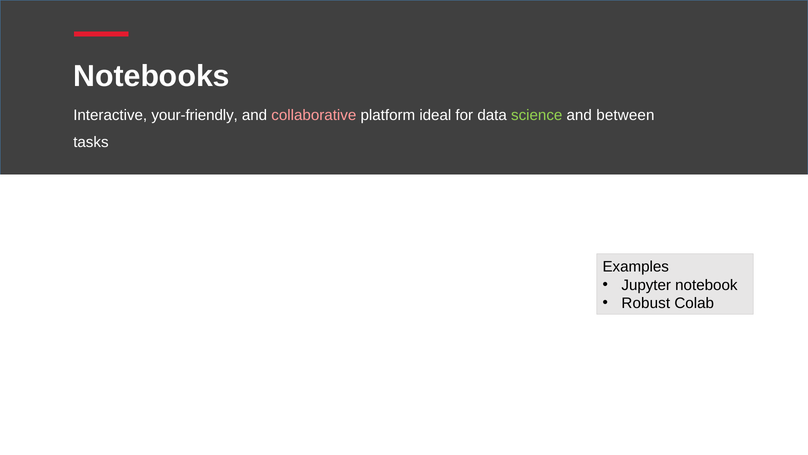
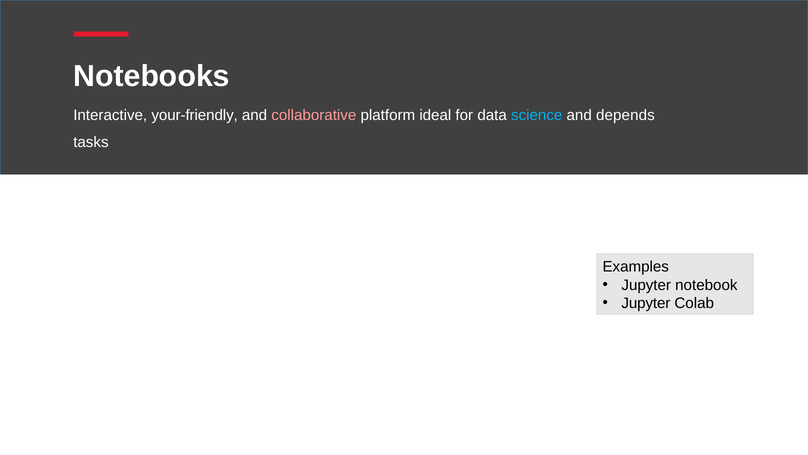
science colour: light green -> light blue (537, 115)
between: between -> depends (625, 115)
Robust: Robust -> Jupyter (646, 303)
